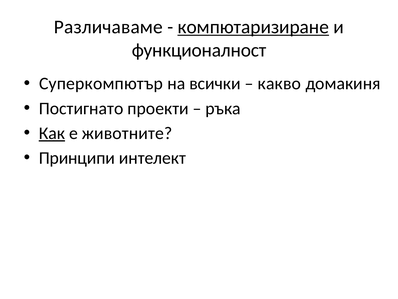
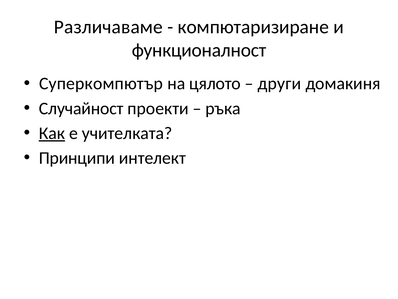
компютаризиране underline: present -> none (253, 27)
всички: всички -> цялото (215, 83)
какво: какво -> други (279, 83)
Постигнато: Постигнато -> Случайност (81, 108)
животните: животните -> учителката (127, 133)
